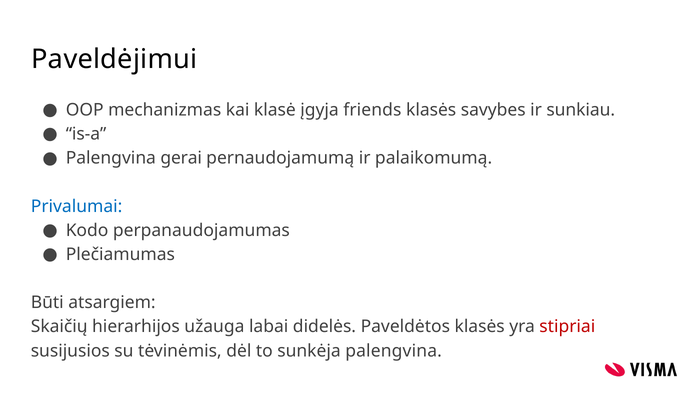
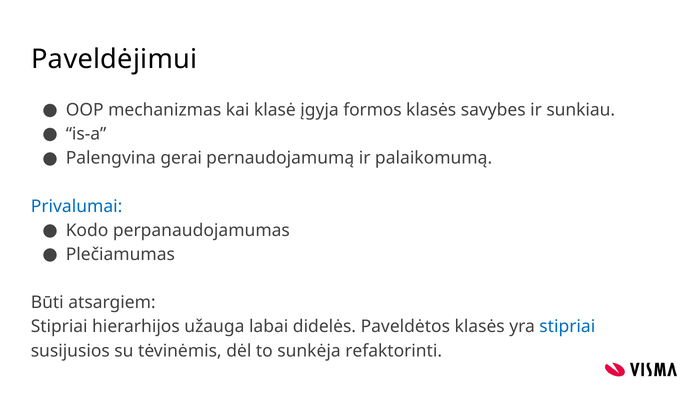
friends: friends -> formos (372, 110)
Skaičių: Skaičių -> Stipriai (59, 327)
stipriai colour: red -> blue (567, 327)
sunkėja palengvina: palengvina -> refaktorinti (394, 351)
